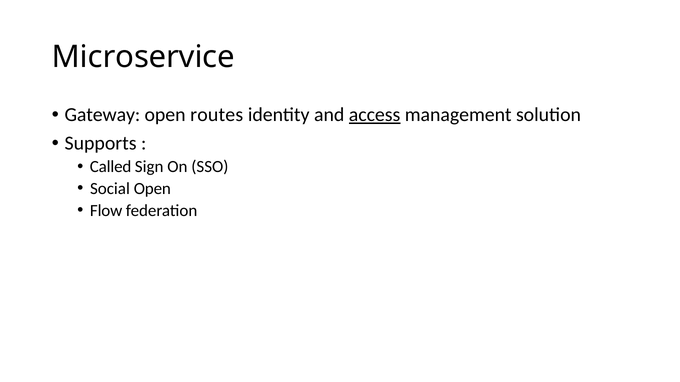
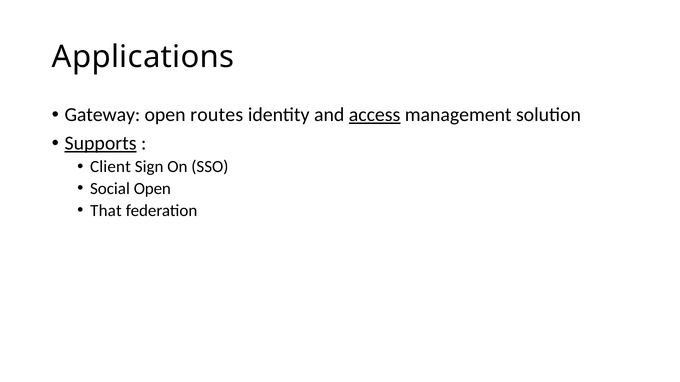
Microservice: Microservice -> Applications (143, 57)
Supports underline: none -> present (101, 143)
Called: Called -> Client (110, 167)
Flow: Flow -> That (106, 211)
